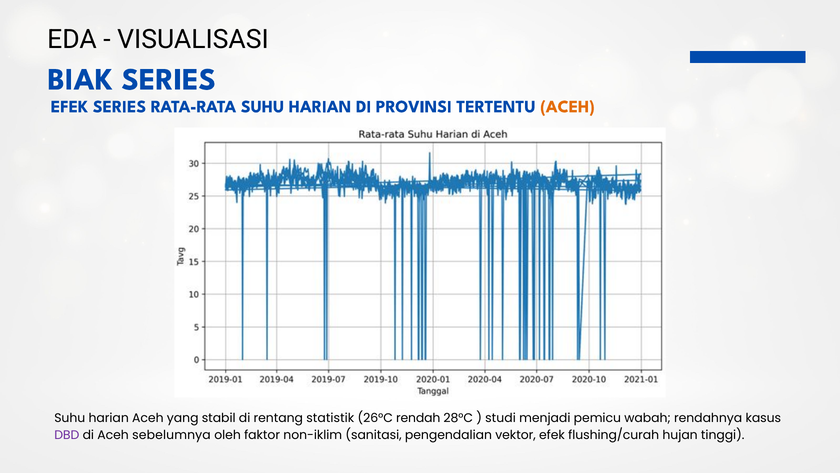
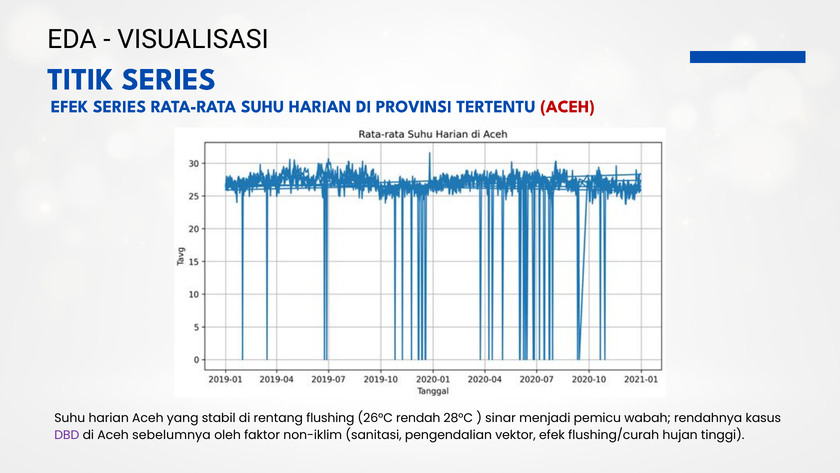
BIAK: BIAK -> TITIK (80, 79)
ACEH colour: orange -> red (567, 106)
statistik: statistik -> flushing (330, 418)
studi: studi -> sinar (501, 418)
